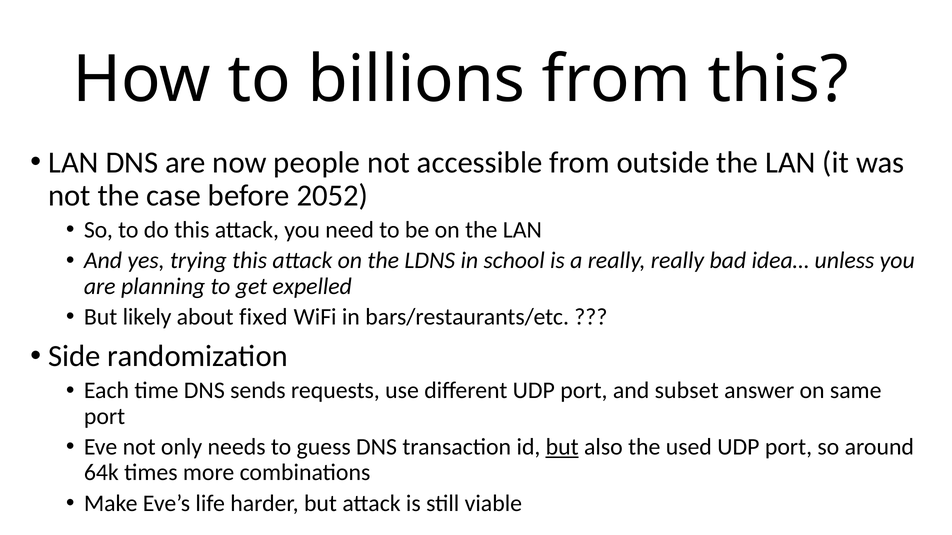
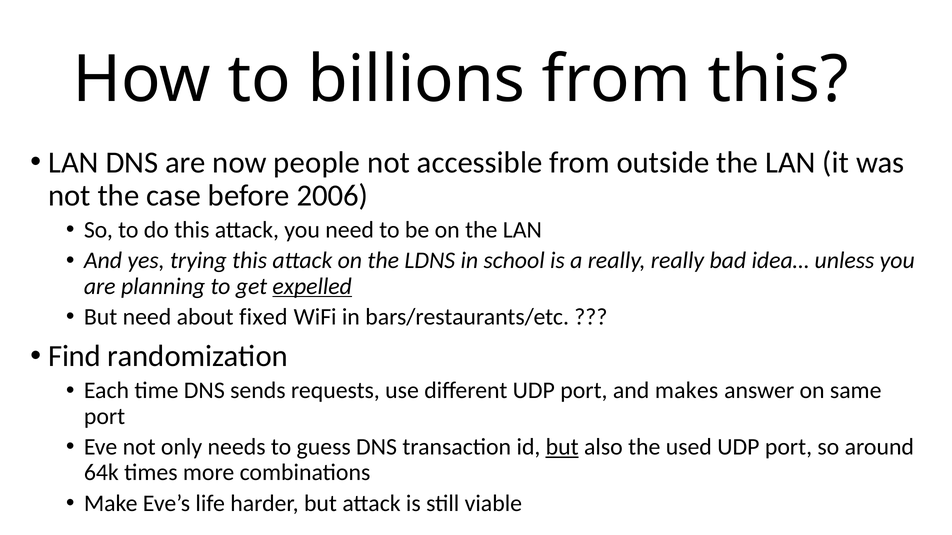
2052: 2052 -> 2006 (332, 196)
expelled underline: none -> present (312, 287)
But likely: likely -> need (147, 317)
Side: Side -> Find (75, 357)
subset: subset -> makes (687, 391)
